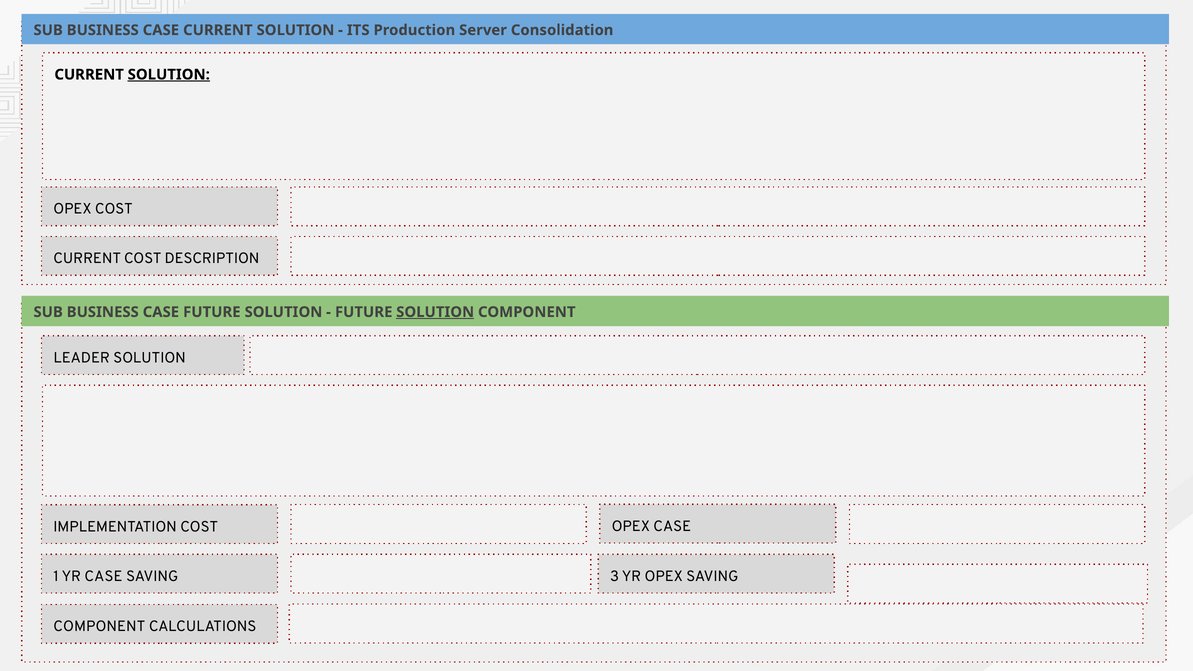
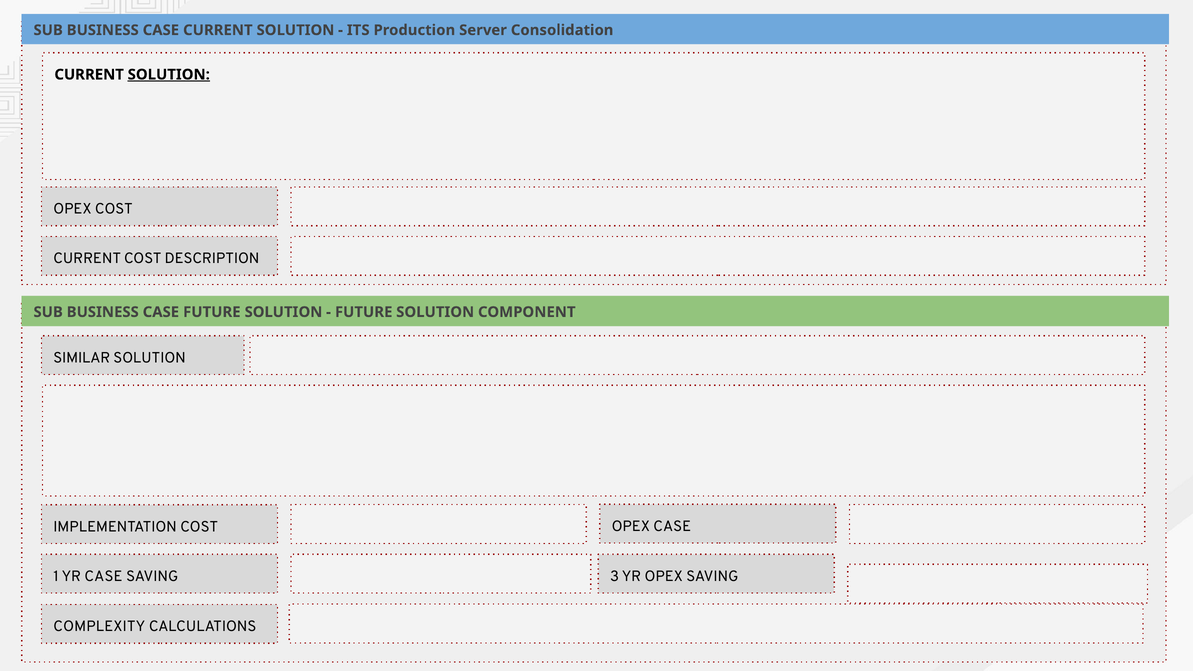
SOLUTION underline: present -> none (435, 312)
LEADER: LEADER -> SIMILAR (82, 358)
COMPONENT: COMPONENT -> COMPLEXITY (99, 626)
